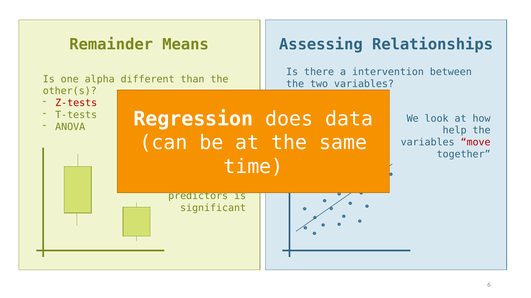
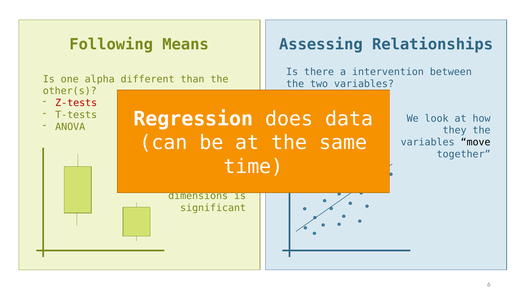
Remainder: Remainder -> Following (111, 44)
help: help -> they (455, 131)
move colour: red -> black (476, 143)
predictors: predictors -> dimensions (198, 196)
